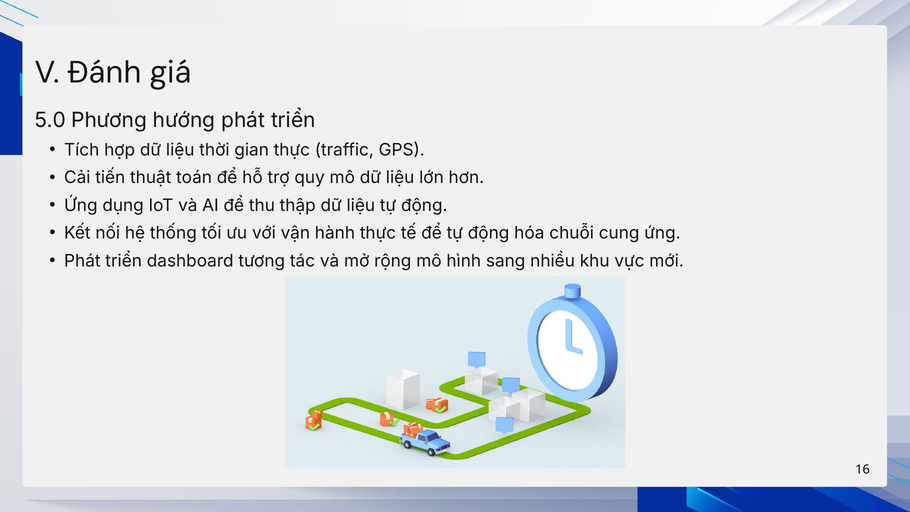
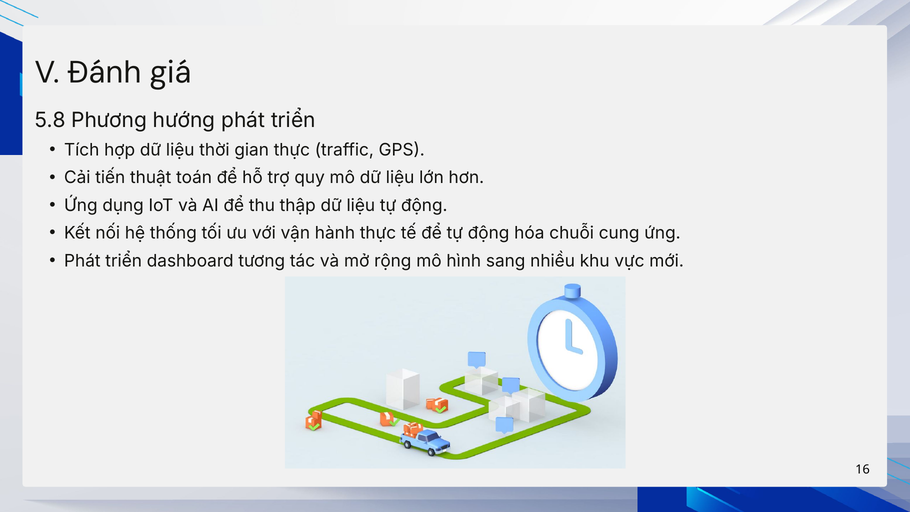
5.0: 5.0 -> 5.8 (50, 120)
